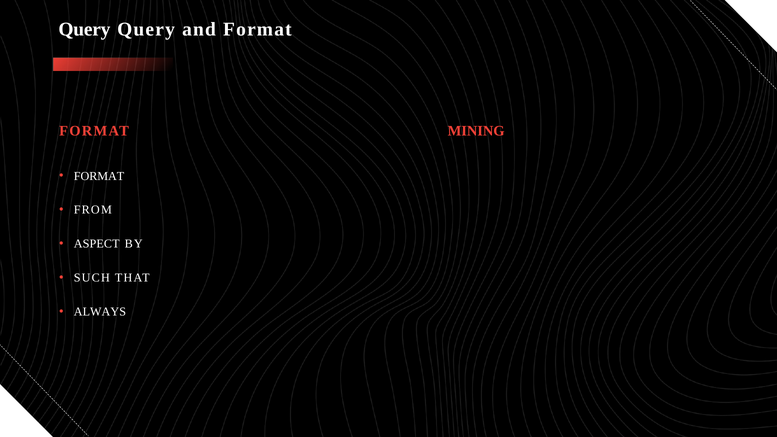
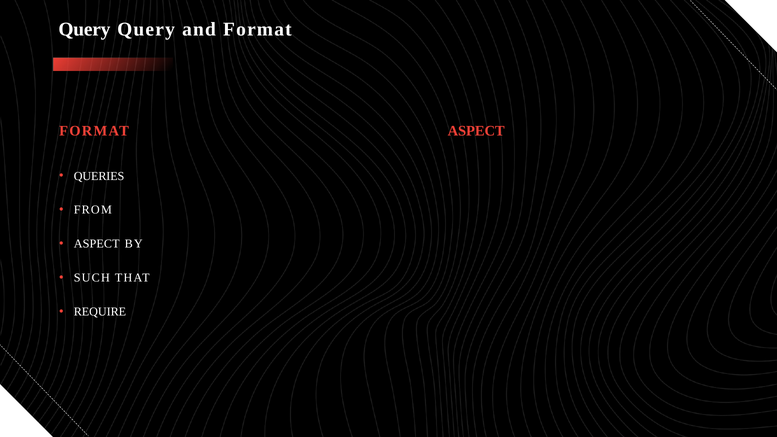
FORMAT MINING: MINING -> ASPECT (476, 131)
FORMAT: FORMAT -> QUERIES (99, 176)
ALWAYS: ALWAYS -> REQUIRE (100, 312)
